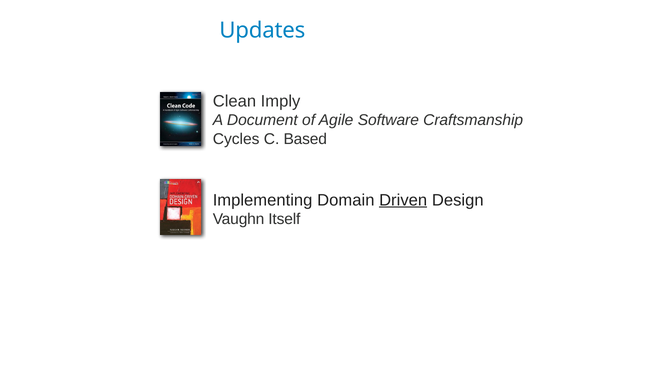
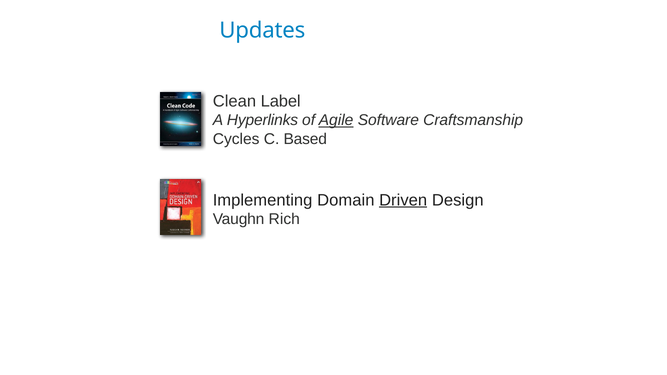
Imply: Imply -> Label (281, 101)
Document: Document -> Hyperlinks (262, 120)
Agile underline: none -> present (336, 120)
Itself: Itself -> Rich (284, 219)
